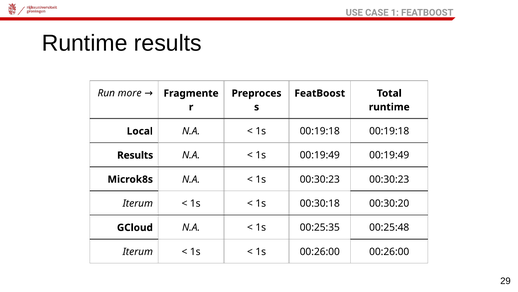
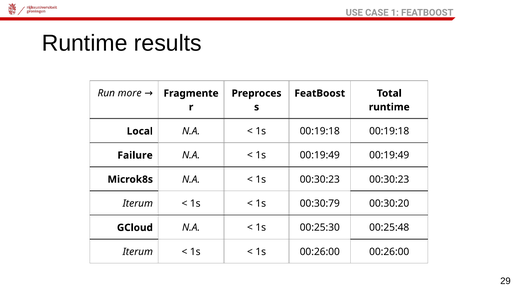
Results: Results -> Failure (135, 155)
00:30:18: 00:30:18 -> 00:30:79 (320, 203)
00:25:35: 00:25:35 -> 00:25:30 (320, 227)
